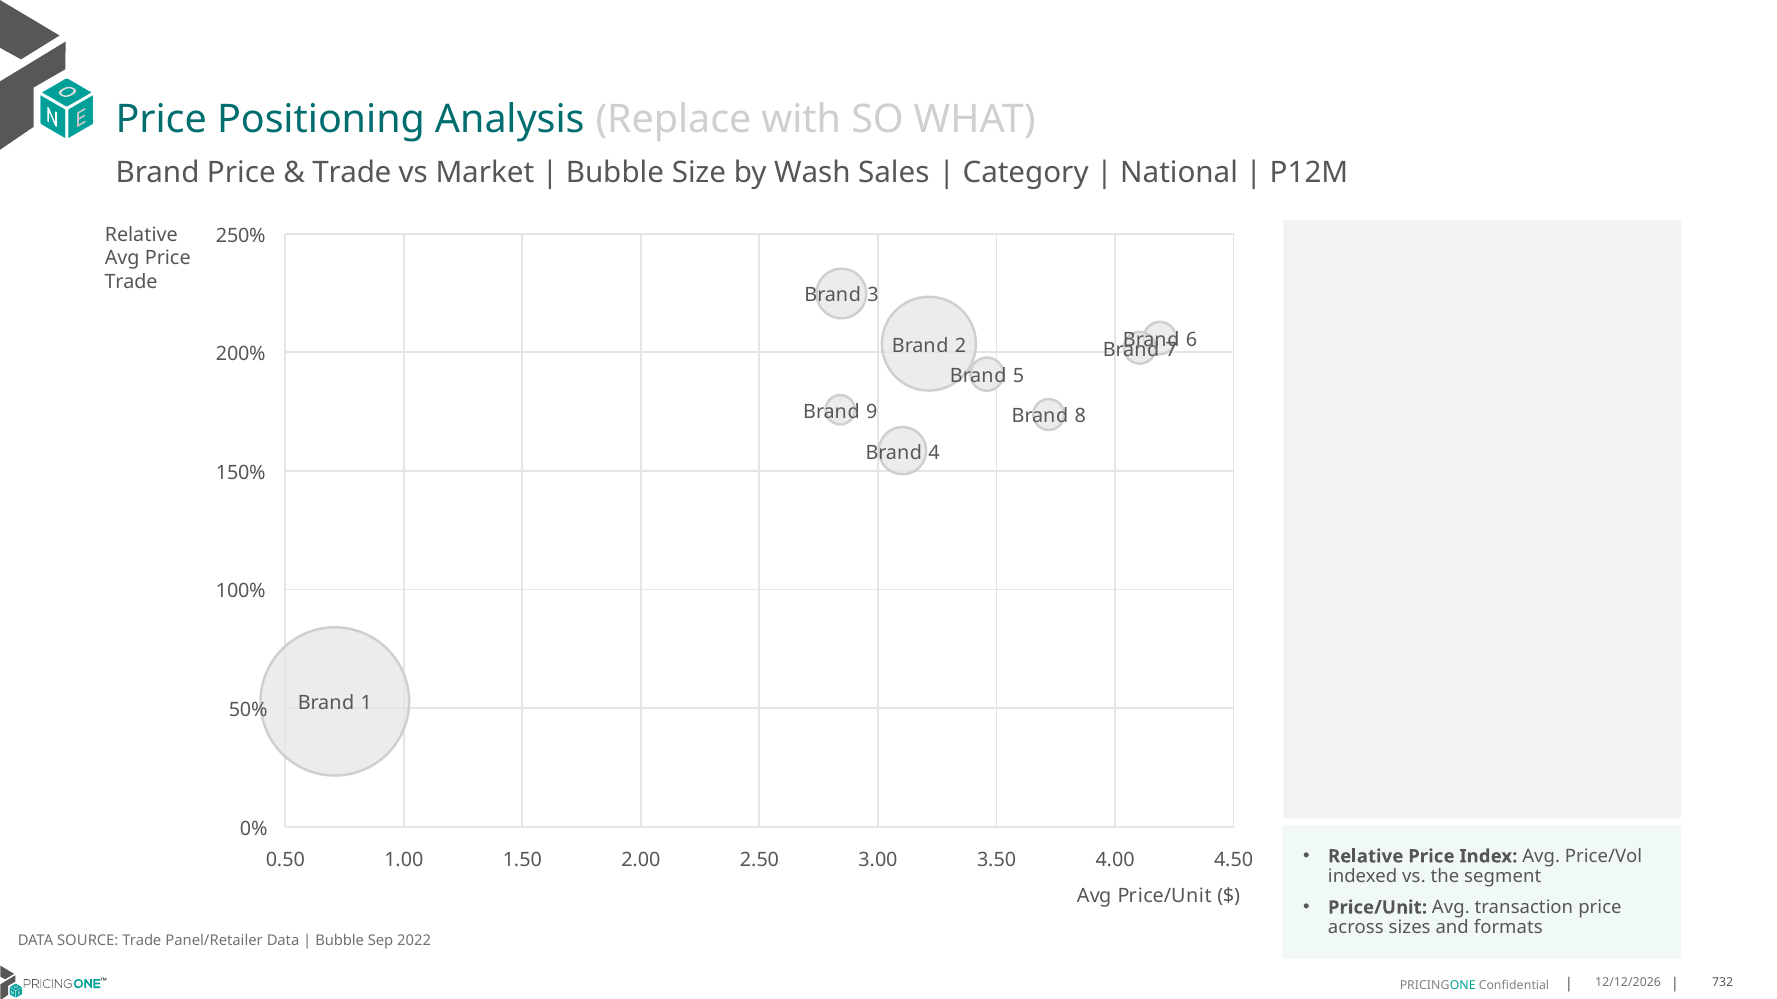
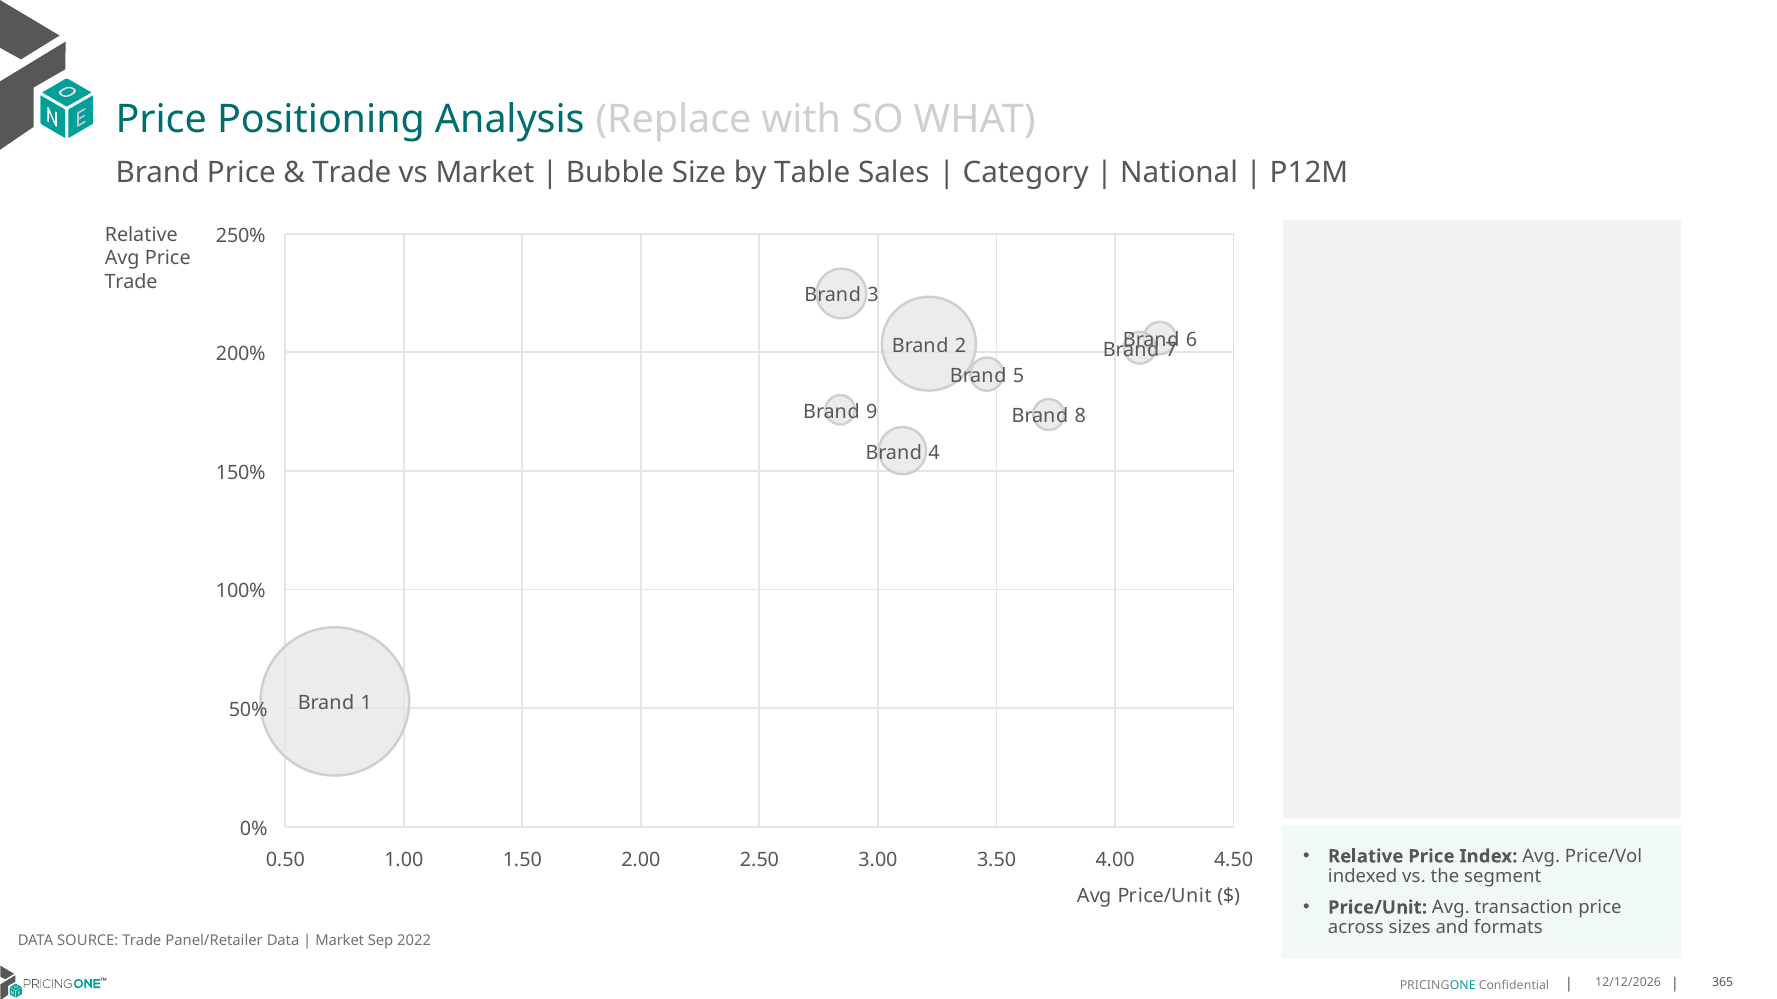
Wash: Wash -> Table (812, 173)
Bubble: Bubble -> Market (340, 941)
732: 732 -> 365 (1723, 983)
